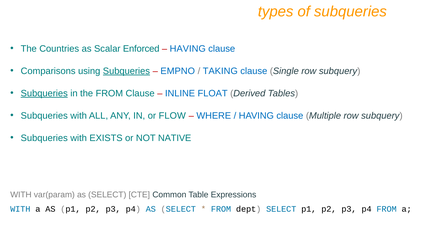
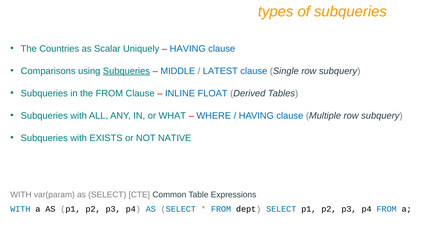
Enforced: Enforced -> Uniquely (141, 49)
EMPNO: EMPNO -> MIDDLE (178, 71)
TAKING: TAKING -> LATEST (220, 71)
Subqueries underline: present -> none (44, 93)
FLOW: FLOW -> WHAT (172, 116)
